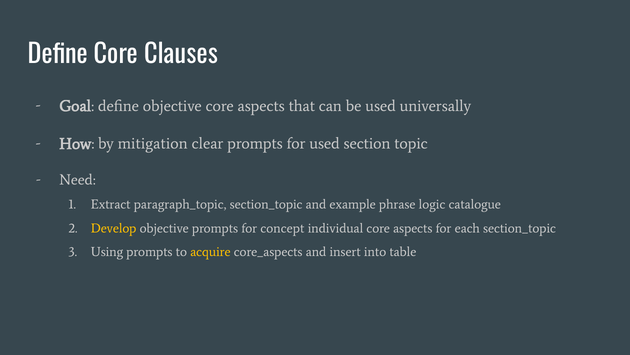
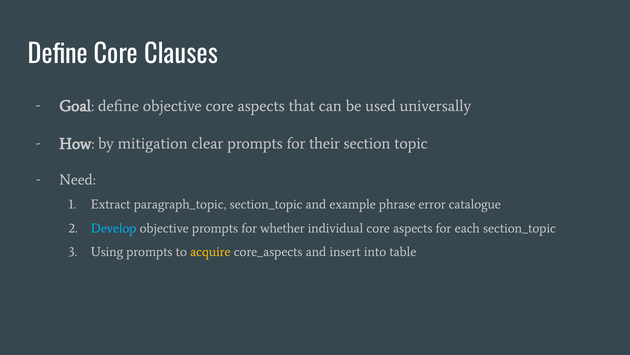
for used: used -> their (325, 143)
logic: logic -> error (432, 204)
Develop colour: yellow -> light blue (114, 228)
concept: concept -> whether (282, 228)
